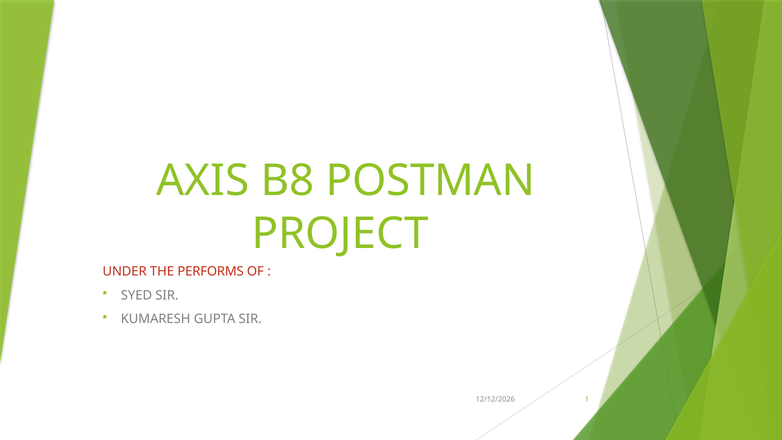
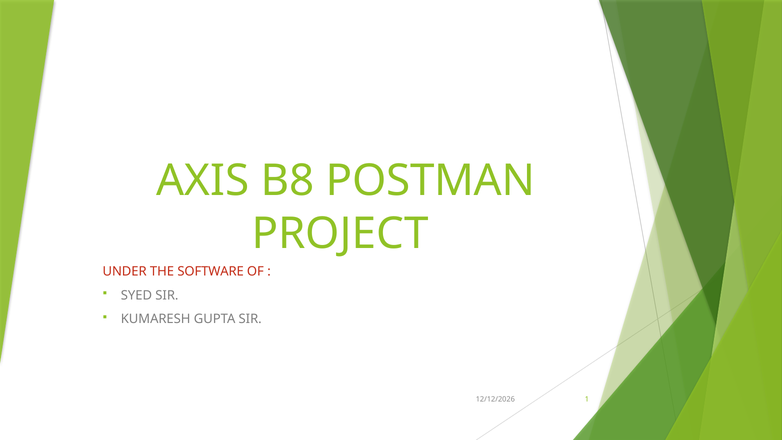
PERFORMS: PERFORMS -> SOFTWARE (211, 271)
